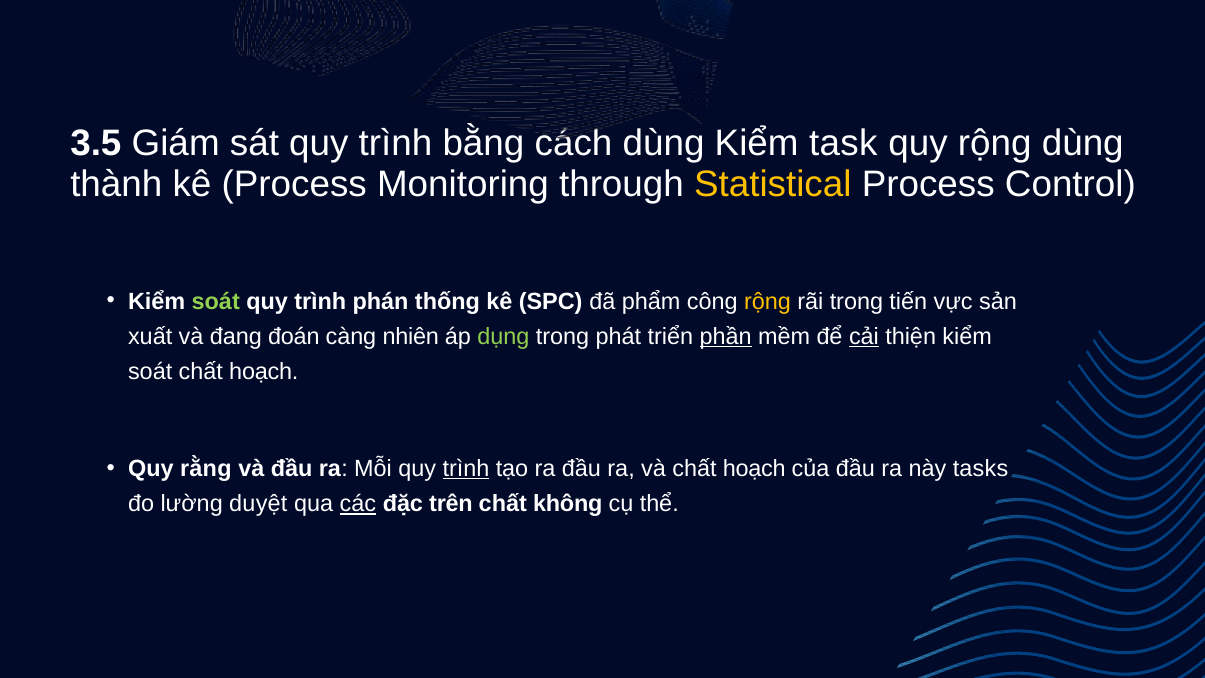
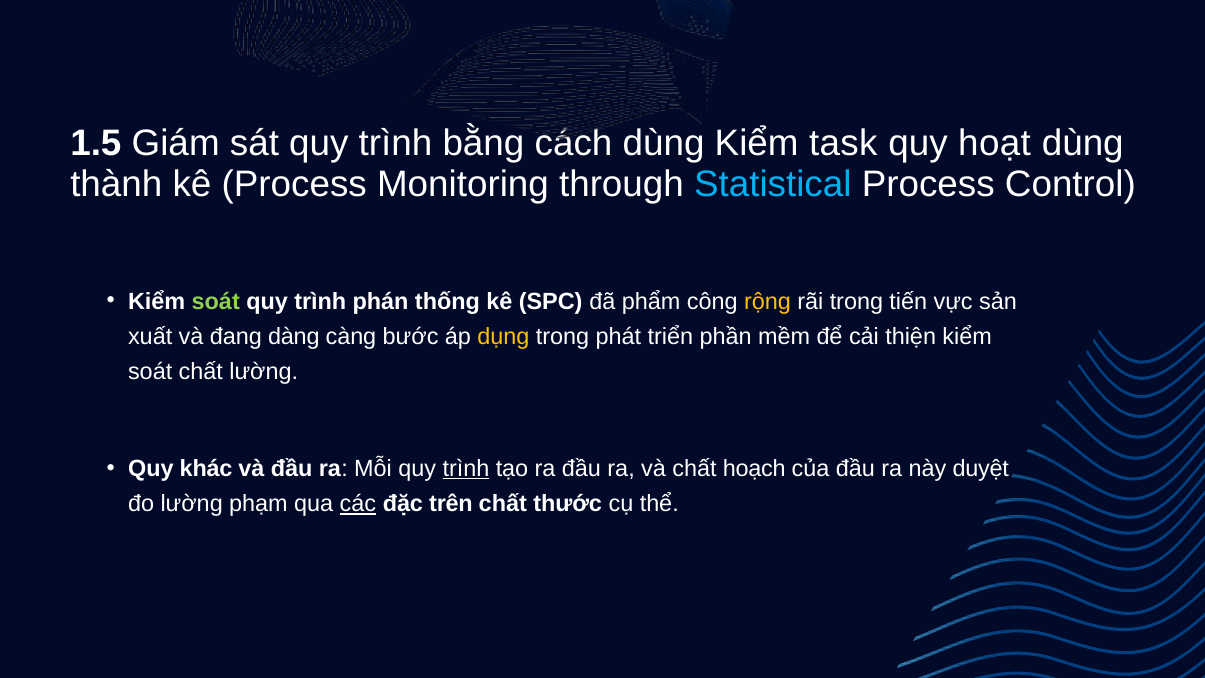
3.5: 3.5 -> 1.5 (96, 143)
quy rộng: rộng -> hoạt (995, 143)
Statistical colour: yellow -> light blue (773, 184)
đoán: đoán -> dàng (294, 337)
nhiên: nhiên -> bước (411, 337)
dụng colour: light green -> yellow (503, 337)
phần underline: present -> none (726, 337)
cải underline: present -> none (864, 337)
soát chất hoạch: hoạch -> lường (264, 372)
rằng: rằng -> khác (206, 468)
tasks: tasks -> duyệt (981, 468)
duyệt: duyệt -> phạm (258, 504)
không: không -> thước (568, 504)
